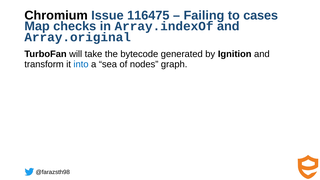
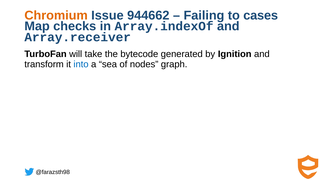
Chromium colour: black -> orange (56, 15)
116475: 116475 -> 944662 (148, 15)
Array.original: Array.original -> Array.receiver (78, 37)
